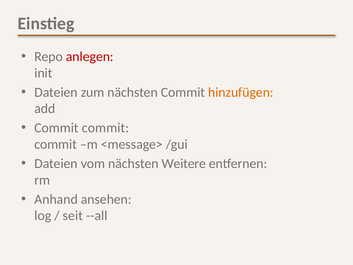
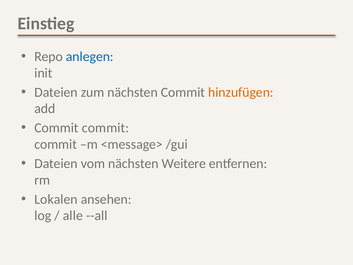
anlegen colour: red -> blue (90, 57)
Anhand: Anhand -> Lokalen (56, 199)
seit: seit -> alle (73, 216)
